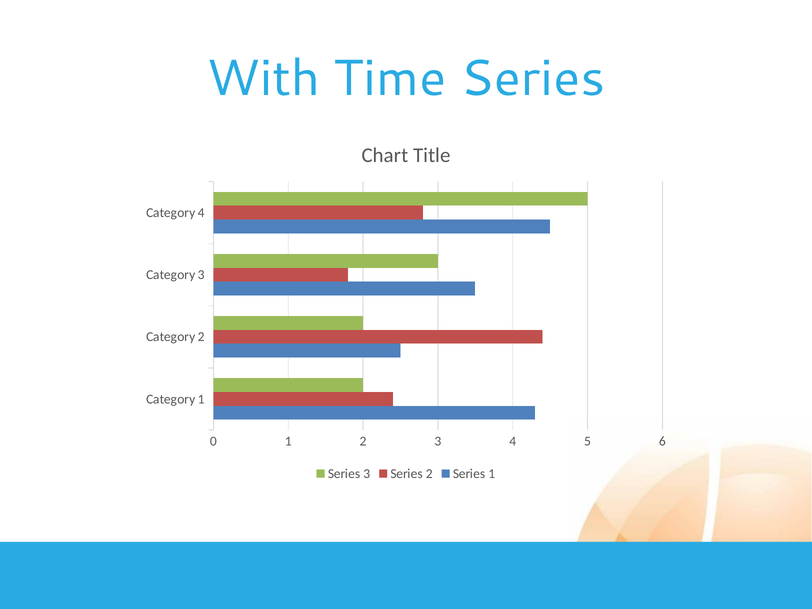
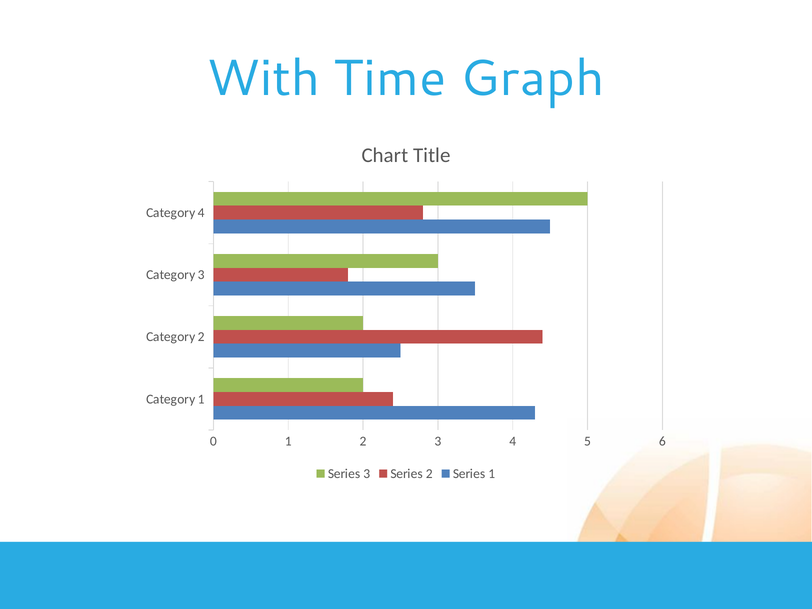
Time Series: Series -> Graph (533, 79)
